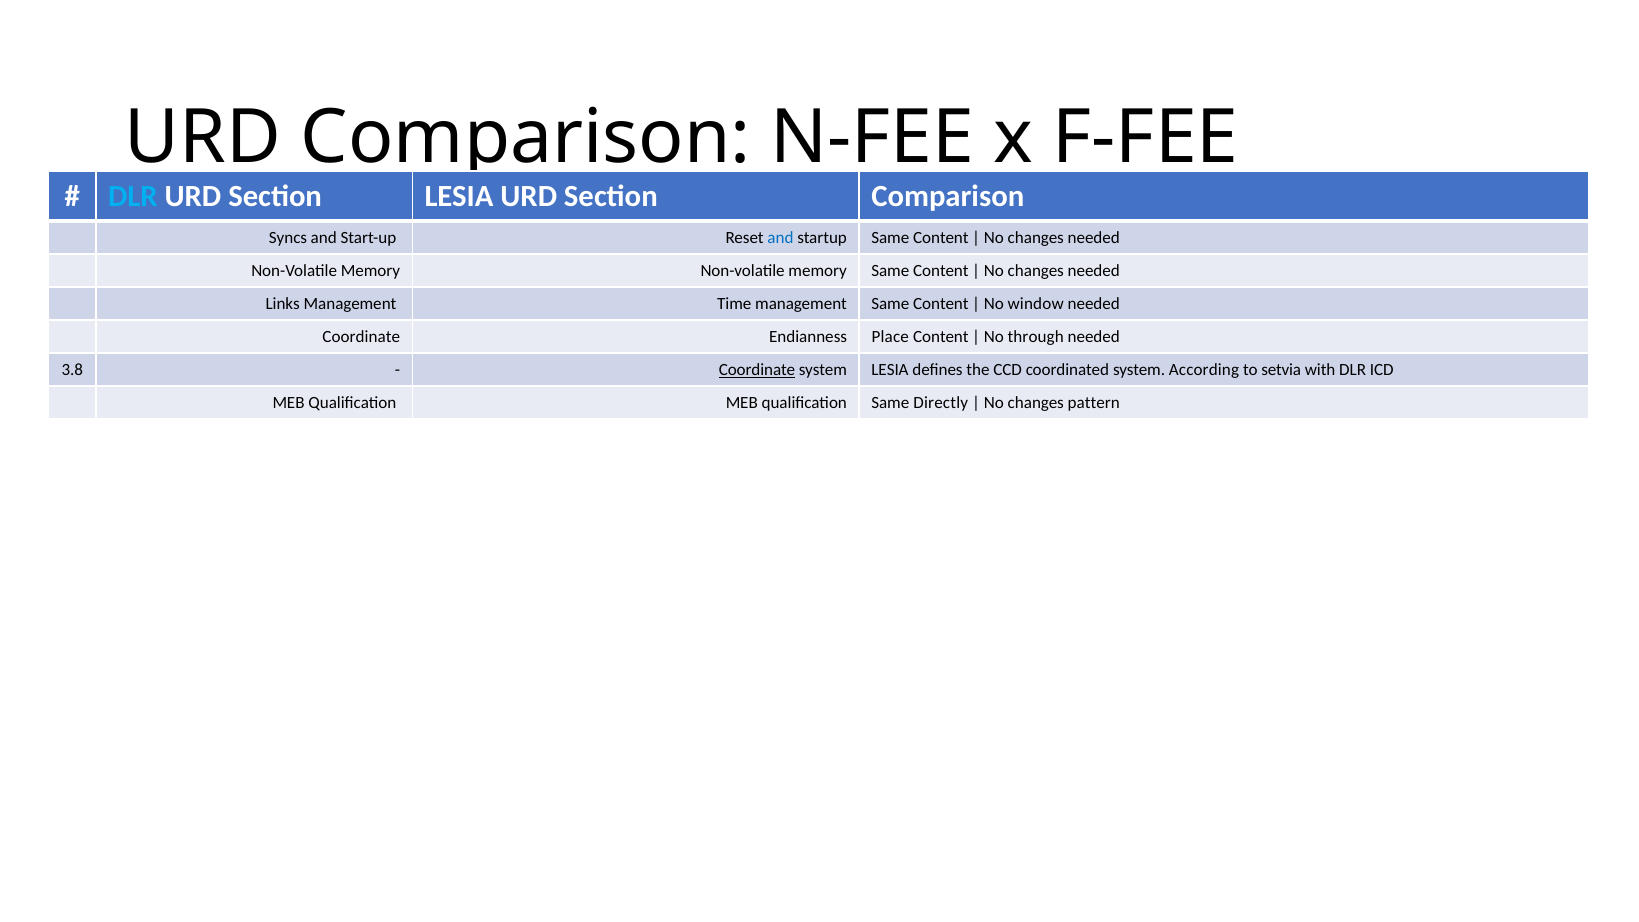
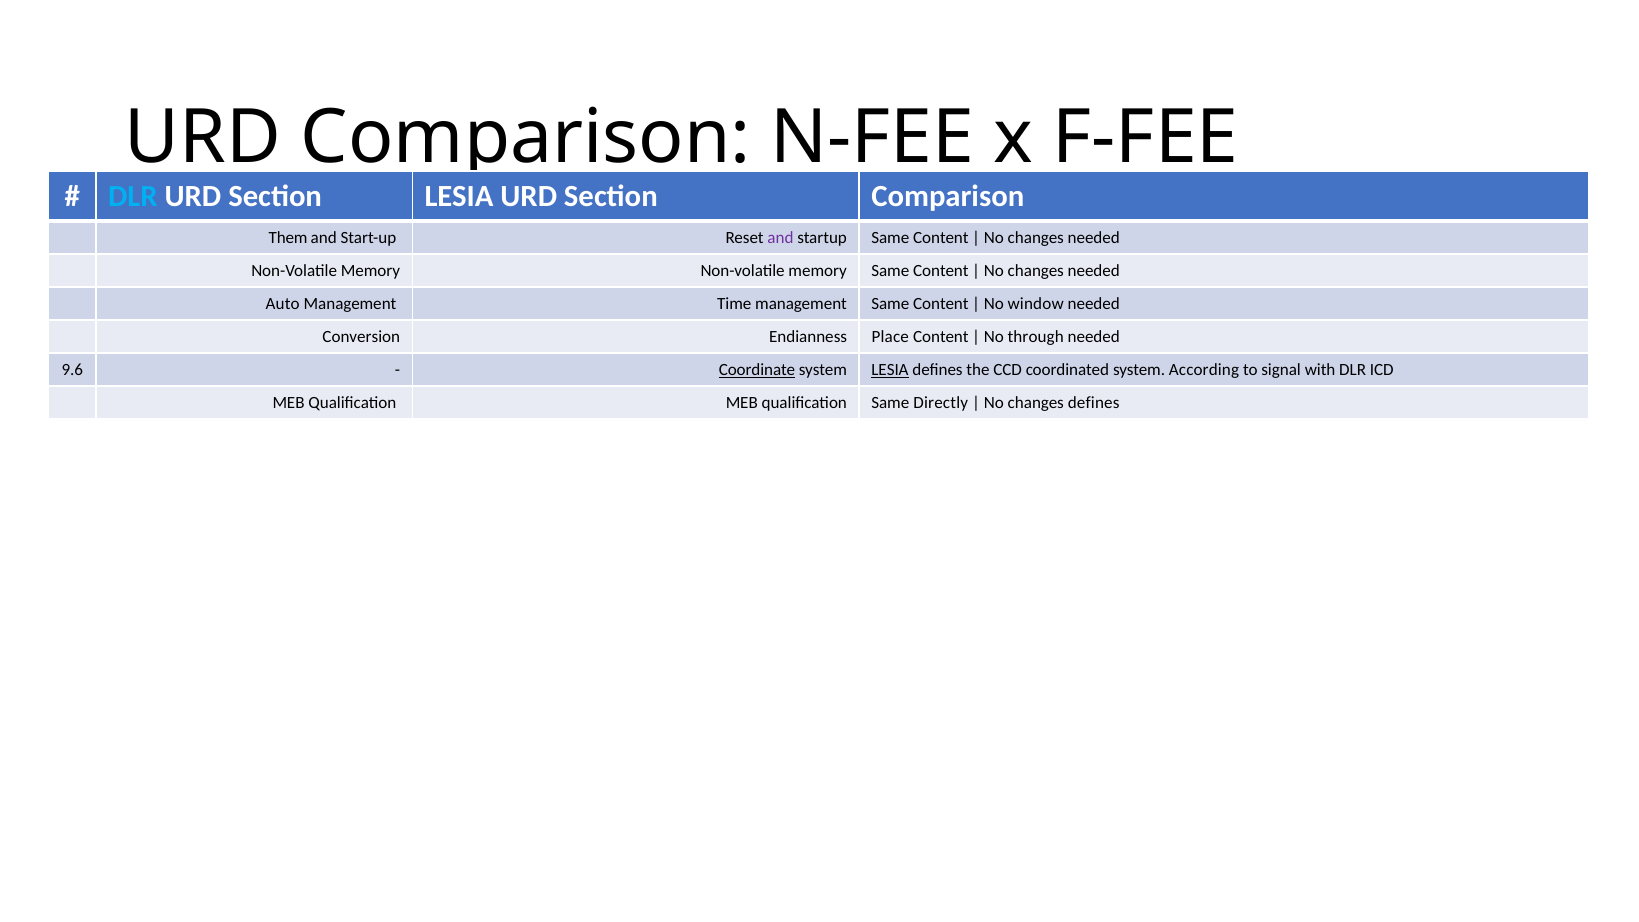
Syncs: Syncs -> Them (288, 237)
and colour: blue -> purple (780, 237)
Links: Links -> Auto (283, 304)
Coordinate: Coordinate -> Conversion (361, 337)
3.8: 3.8 -> 9.6 (72, 370)
LESIA underline: none -> present (890, 370)
setvia: setvia -> signal (1281, 370)
changes pattern: pattern -> defines (1094, 403)
